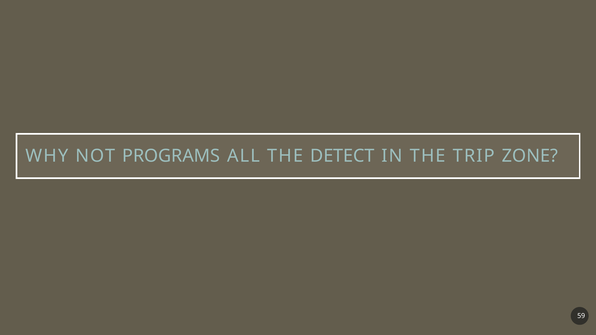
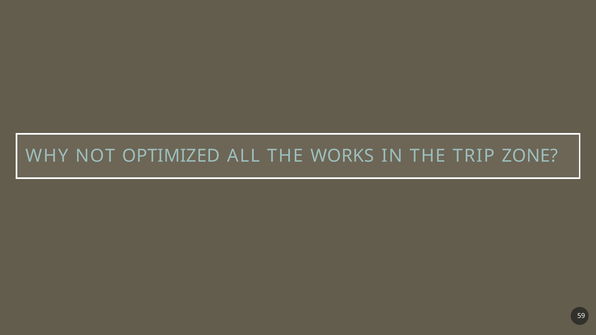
PROGRAMS: PROGRAMS -> OPTIMIZED (171, 156)
DETECT: DETECT -> WORKS (342, 156)
